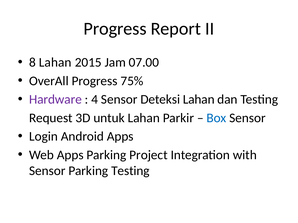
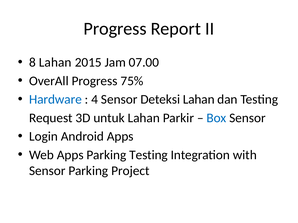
Hardware colour: purple -> blue (55, 100)
Parking Project: Project -> Testing (149, 155)
Parking Testing: Testing -> Project (130, 171)
